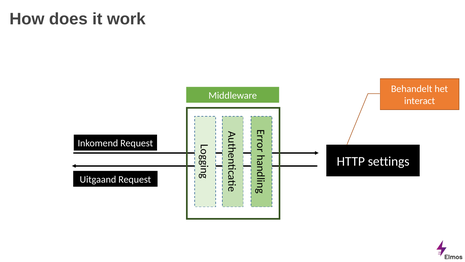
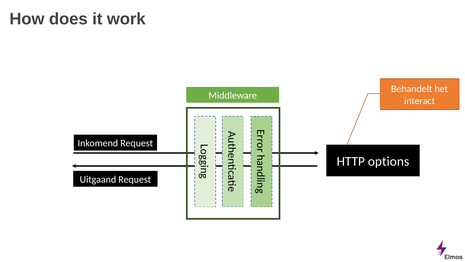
settings: settings -> options (389, 161)
